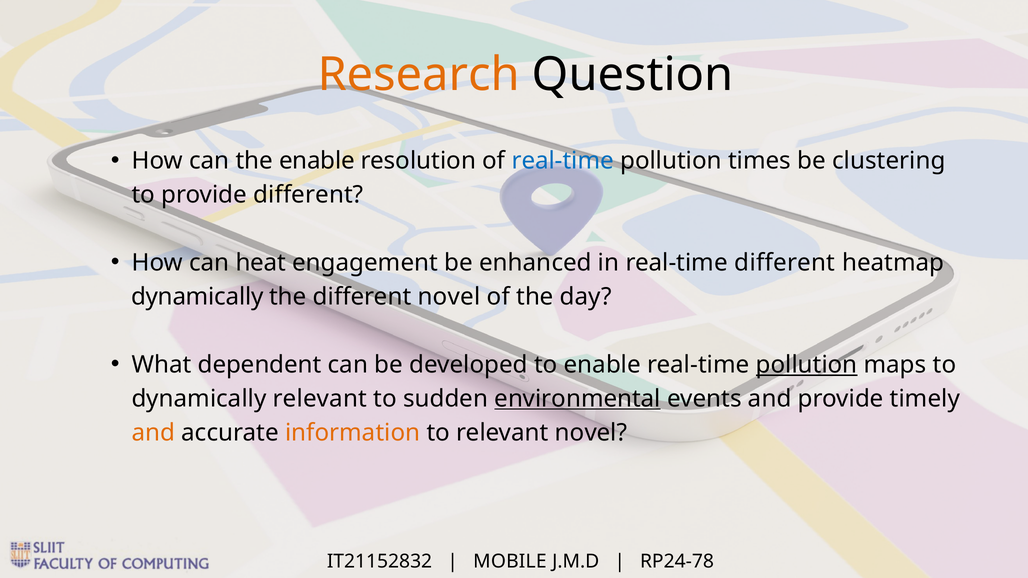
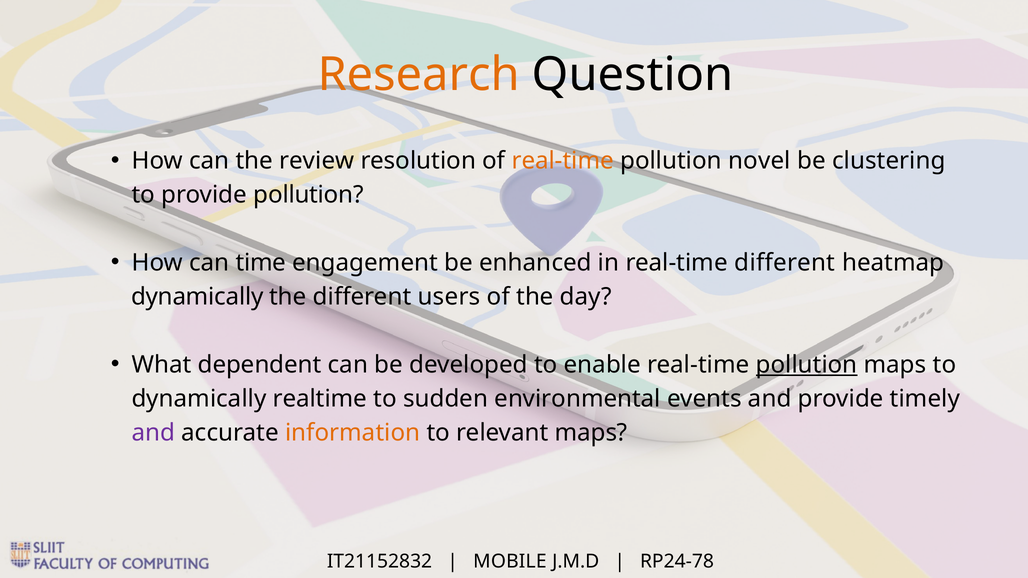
the enable: enable -> review (317, 161)
real-time colour: blue -> orange (563, 161)
times: times -> novel (759, 161)
provide different: different -> pollution (309, 195)
heat: heat -> time (261, 263)
different novel: novel -> users (449, 297)
dynamically relevant: relevant -> realtime (320, 399)
environmental underline: present -> none (578, 399)
and colour: orange -> purple (153, 433)
relevant novel: novel -> maps (591, 433)
